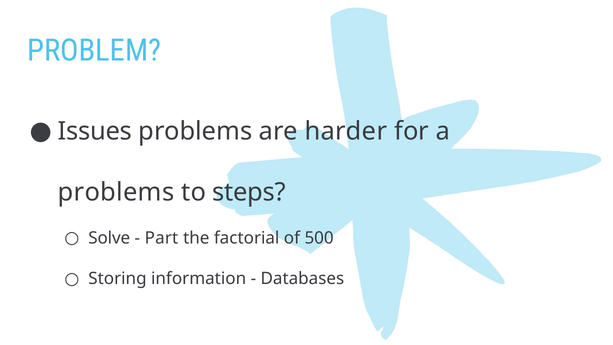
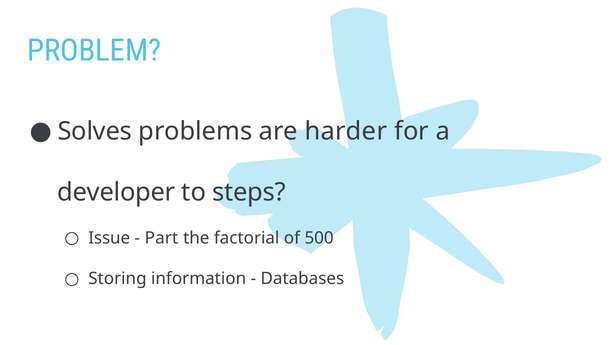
Issues: Issues -> Solves (95, 131)
problems: problems -> developer (116, 192)
Solve: Solve -> Issue (109, 238)
